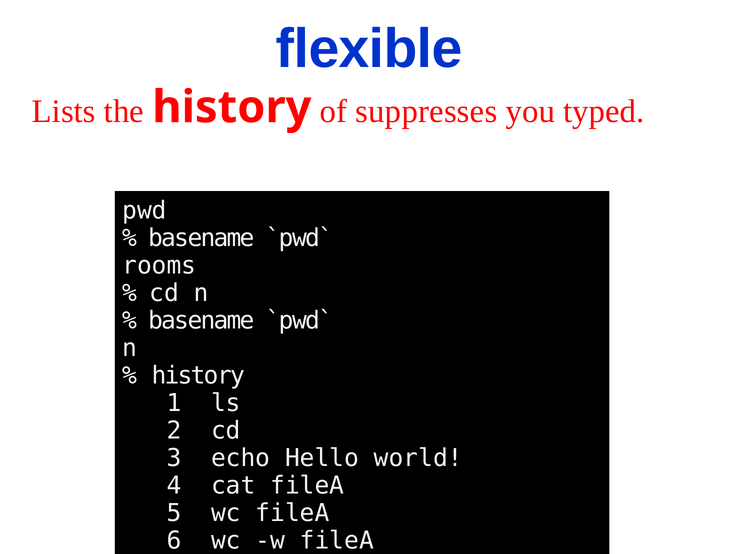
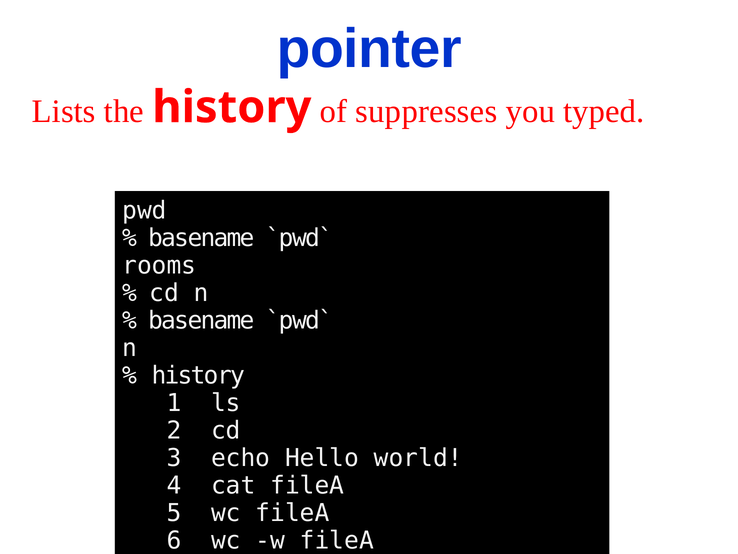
flexible: flexible -> pointer (369, 49)
